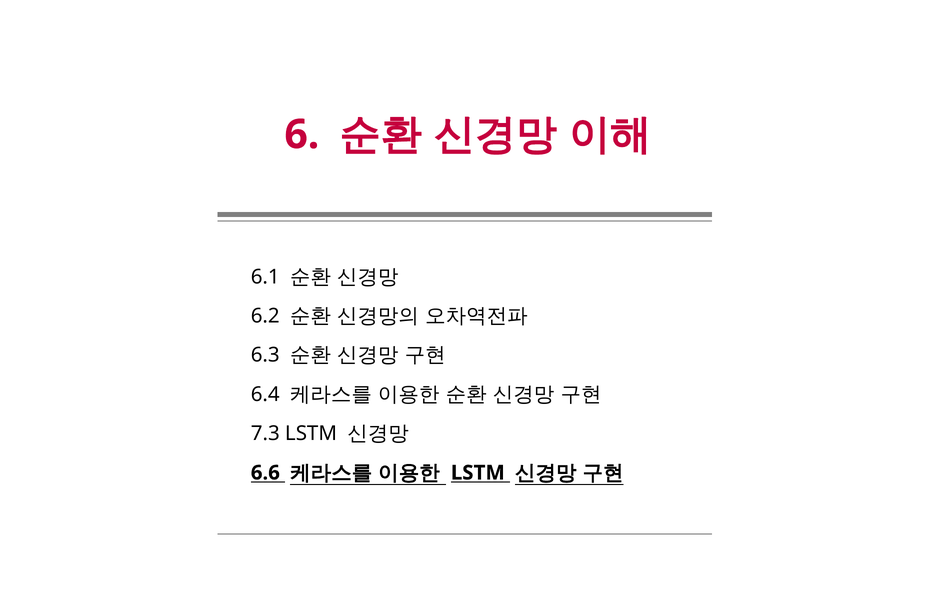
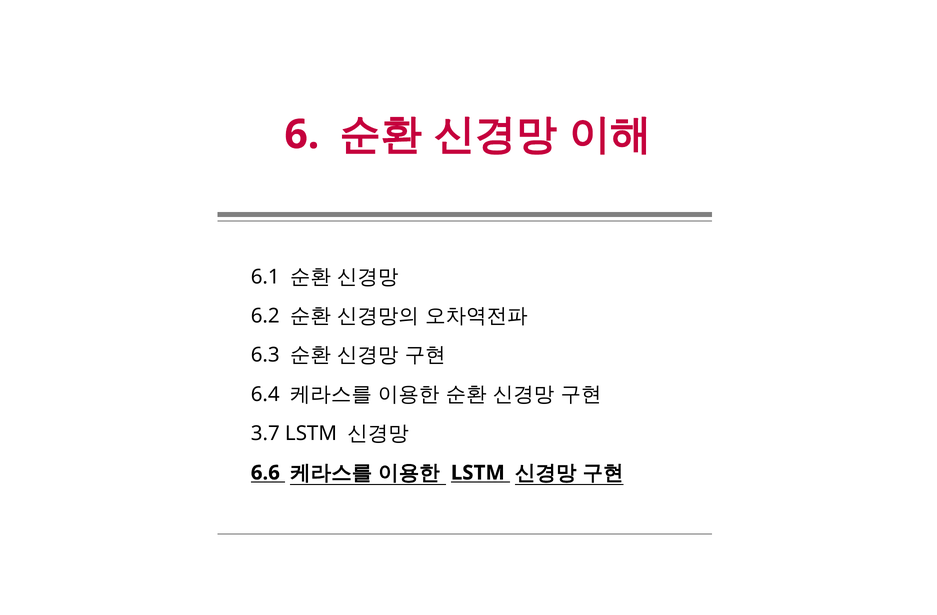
7.3: 7.3 -> 3.7 (265, 434)
